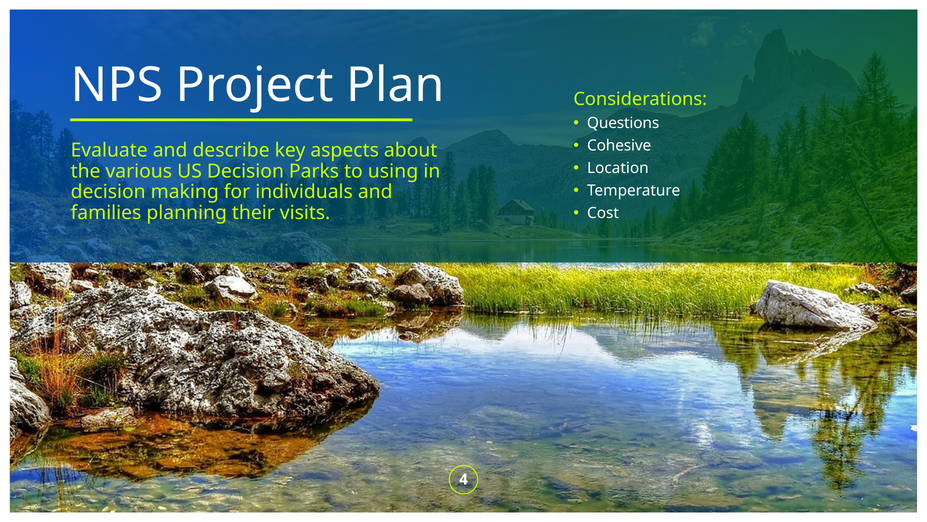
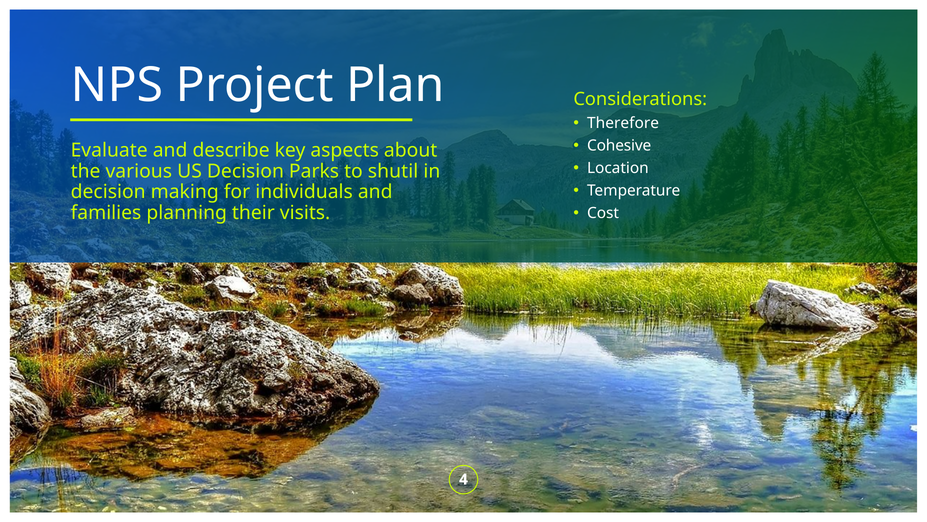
Questions: Questions -> Therefore (623, 123)
using: using -> shutil (393, 171)
